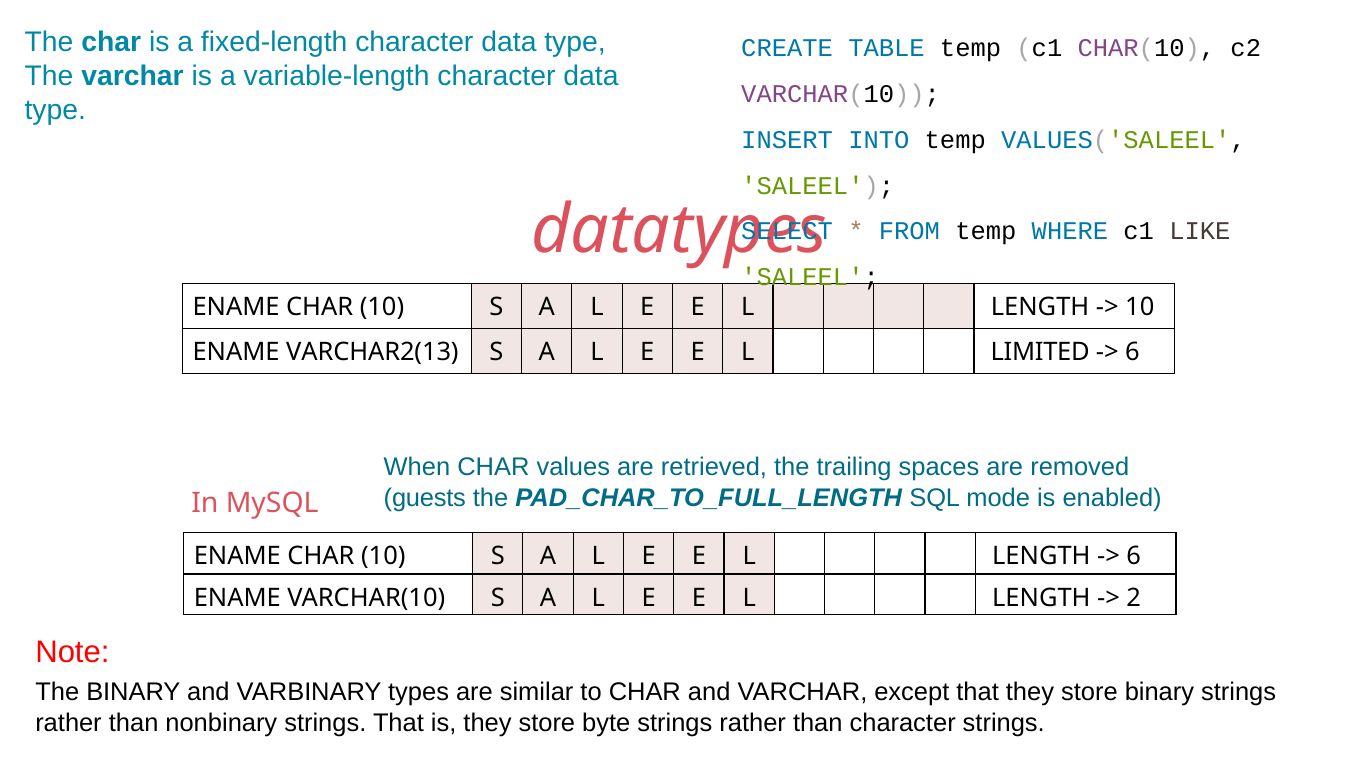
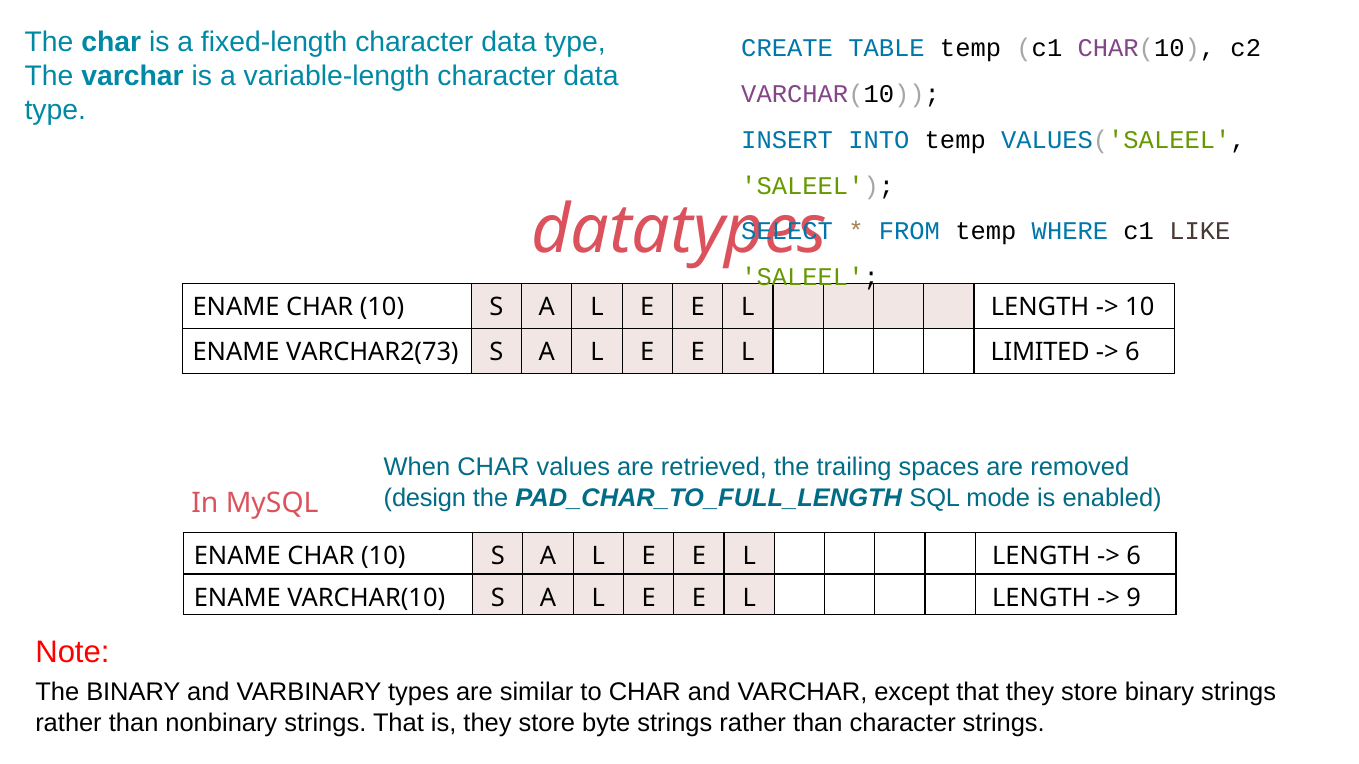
VARCHAR2(13: VARCHAR2(13 -> VARCHAR2(73 (372, 352)
guests: guests -> design (425, 498)
2: 2 -> 9 (1134, 598)
